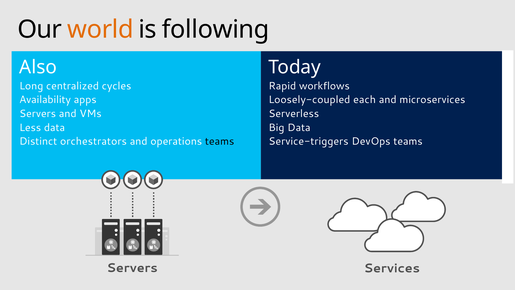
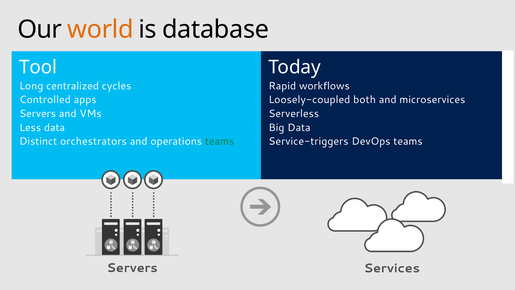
following: following -> database (216, 29)
Also: Also -> Tool (38, 67)
Availability: Availability -> Controlled (45, 100)
each: each -> both (365, 100)
teams colour: black -> green (220, 141)
